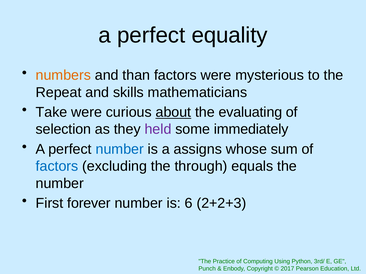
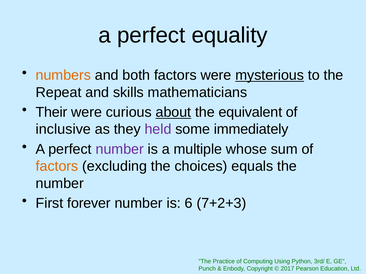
than: than -> both (136, 75)
mysterious underline: none -> present (270, 75)
Take: Take -> Their (52, 112)
evaluating: evaluating -> equivalent (250, 112)
selection: selection -> inclusive (63, 130)
number colour: blue -> purple (120, 149)
assigns: assigns -> multiple (198, 149)
factors colour: blue -> orange (57, 167)
through: through -> choices (201, 167)
2+2+3: 2+2+3 -> 7+2+3 (221, 204)
